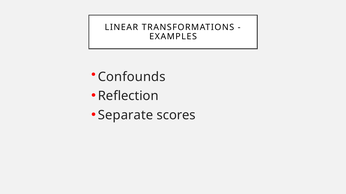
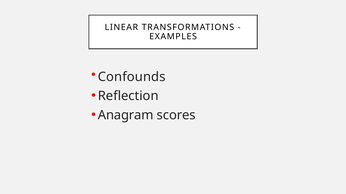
Separate: Separate -> Anagram (126, 115)
